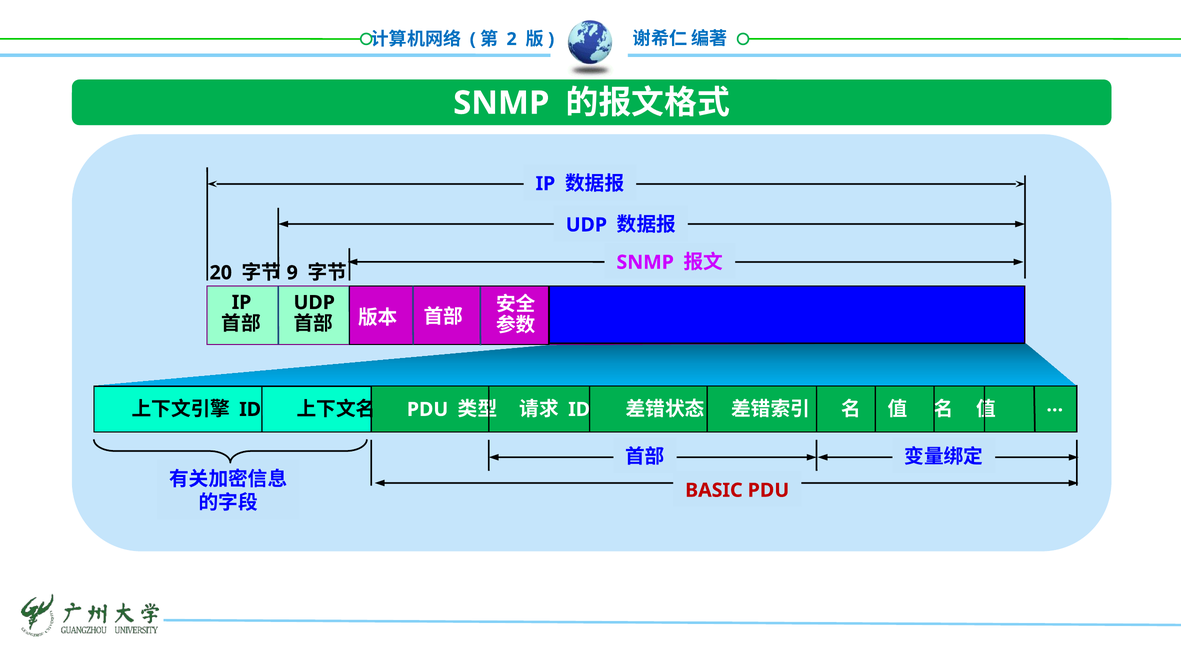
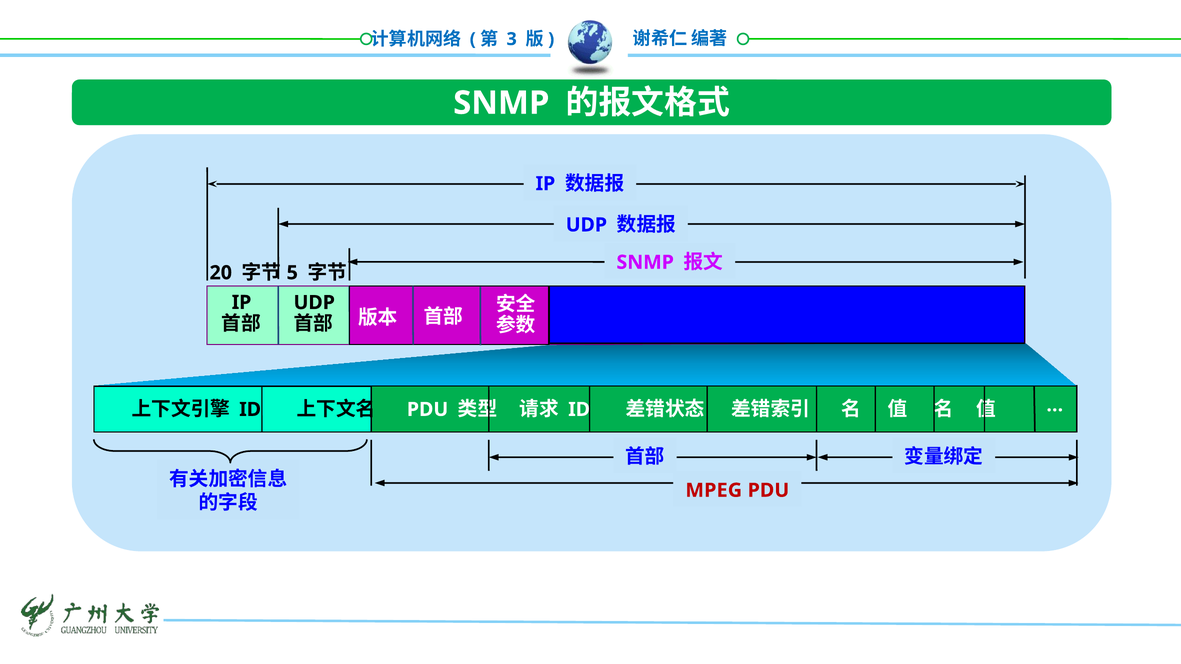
2: 2 -> 3 (512, 39)
9: 9 -> 5 (292, 273)
BASIC: BASIC -> MPEG (714, 491)
